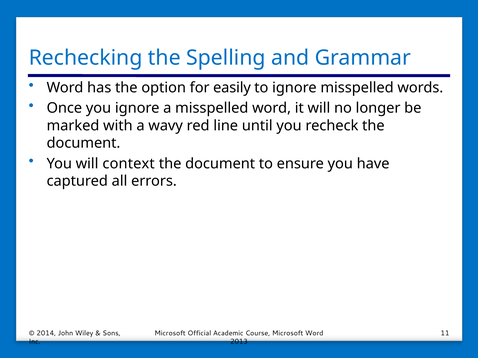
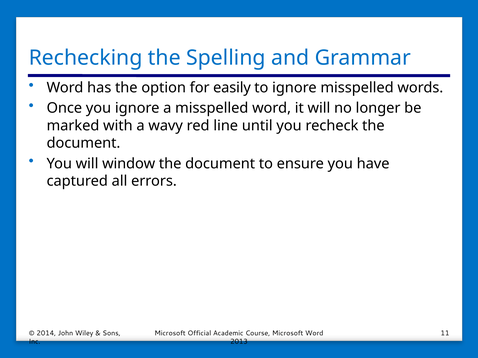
context: context -> window (129, 164)
